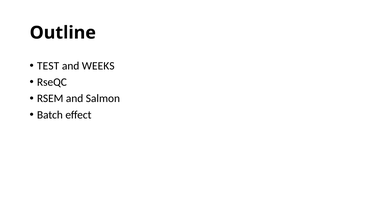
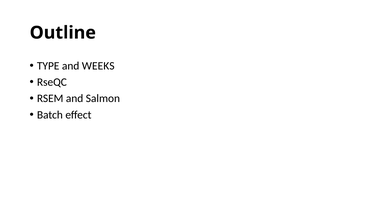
TEST: TEST -> TYPE (48, 66)
